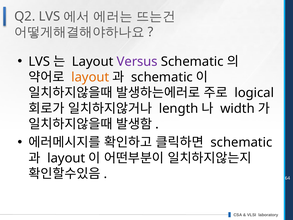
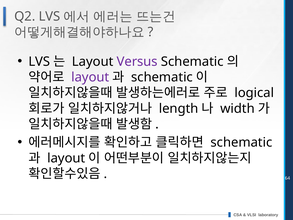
layout colour: orange -> purple (90, 77)
